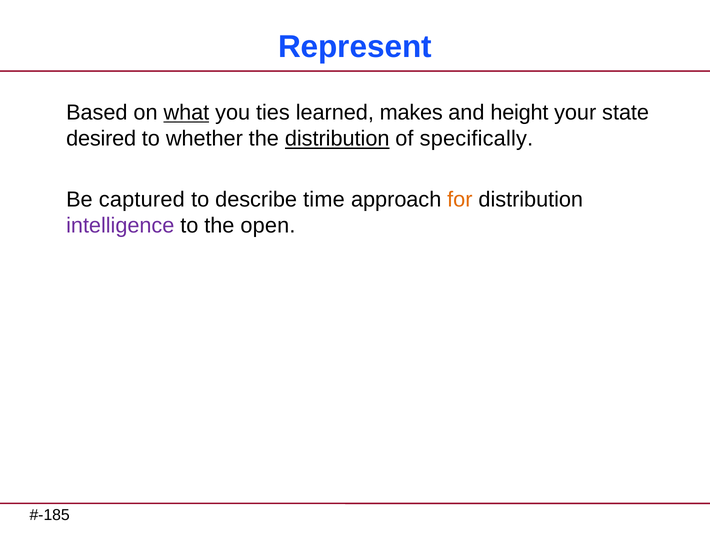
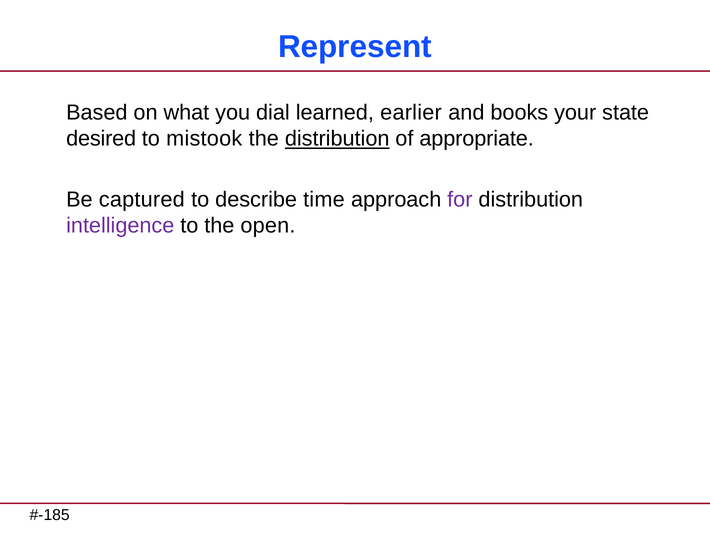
what underline: present -> none (186, 113)
ties: ties -> dial (273, 113)
makes: makes -> earlier (411, 113)
height: height -> books (519, 113)
whether: whether -> mistook (204, 139)
specifically: specifically -> appropriate (477, 139)
for colour: orange -> purple (460, 199)
